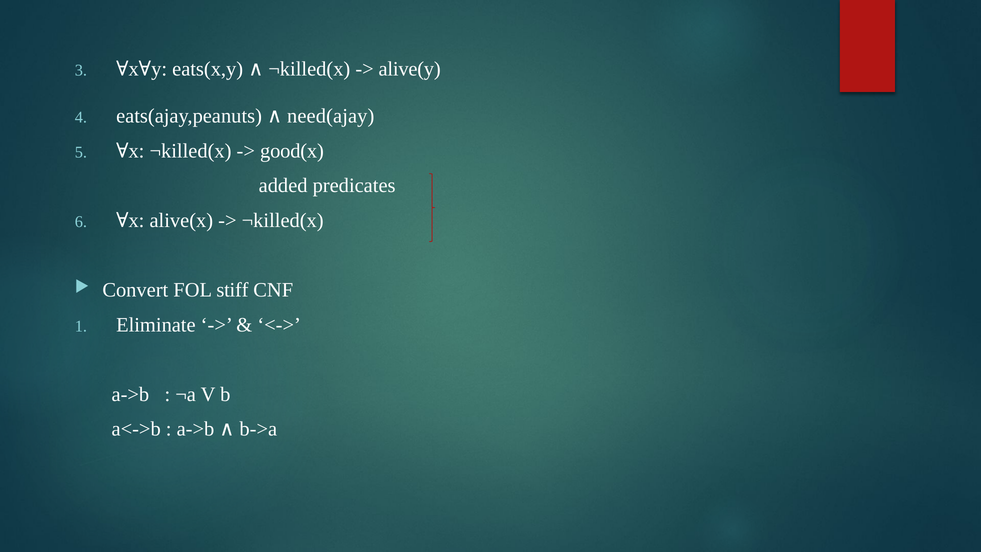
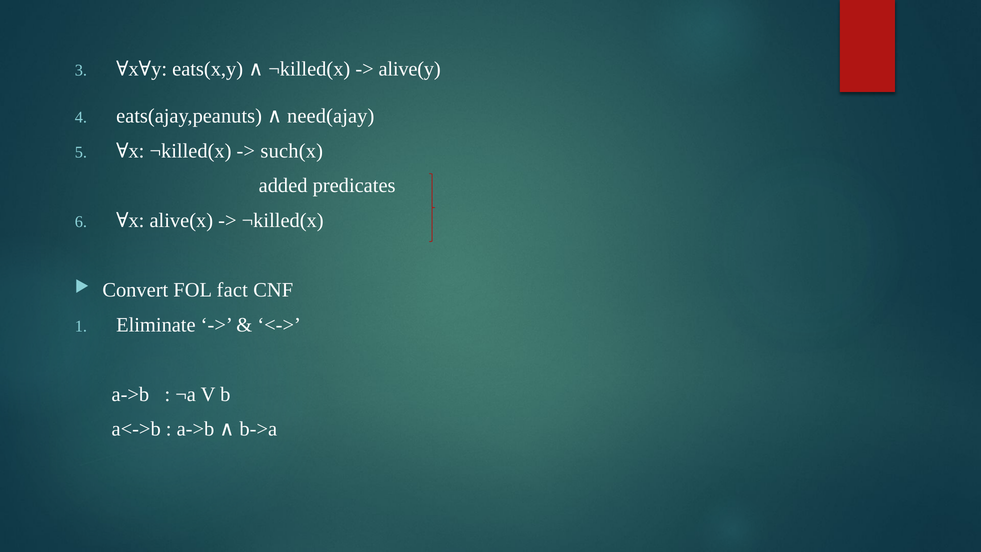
good(x: good(x -> such(x (292, 151)
stiff: stiff -> fact (232, 290)
